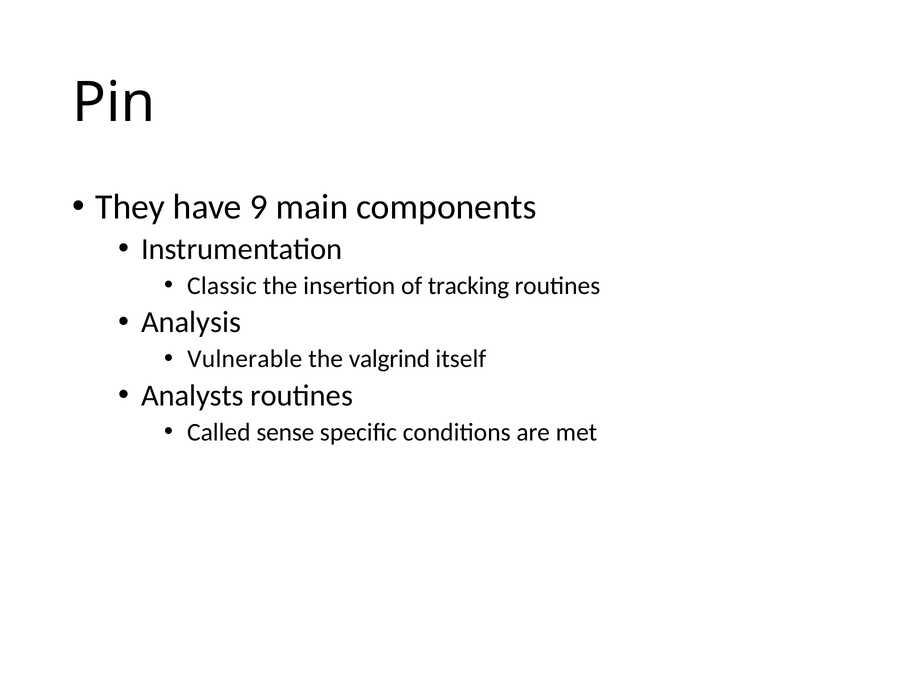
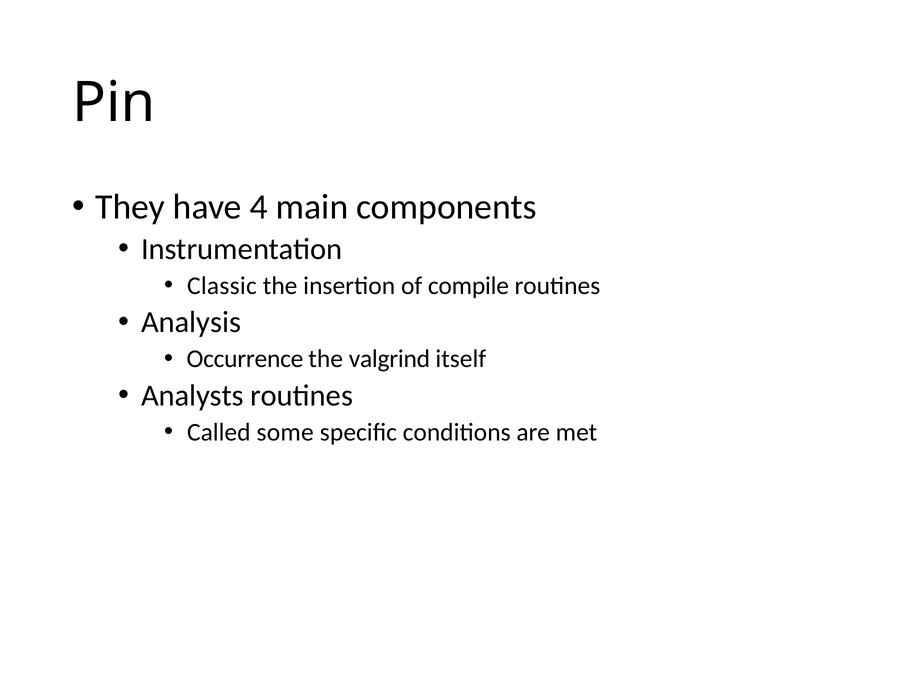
9: 9 -> 4 (259, 207)
tracking: tracking -> compile (468, 286)
Vulnerable: Vulnerable -> Occurrence (245, 359)
sense: sense -> some (285, 432)
